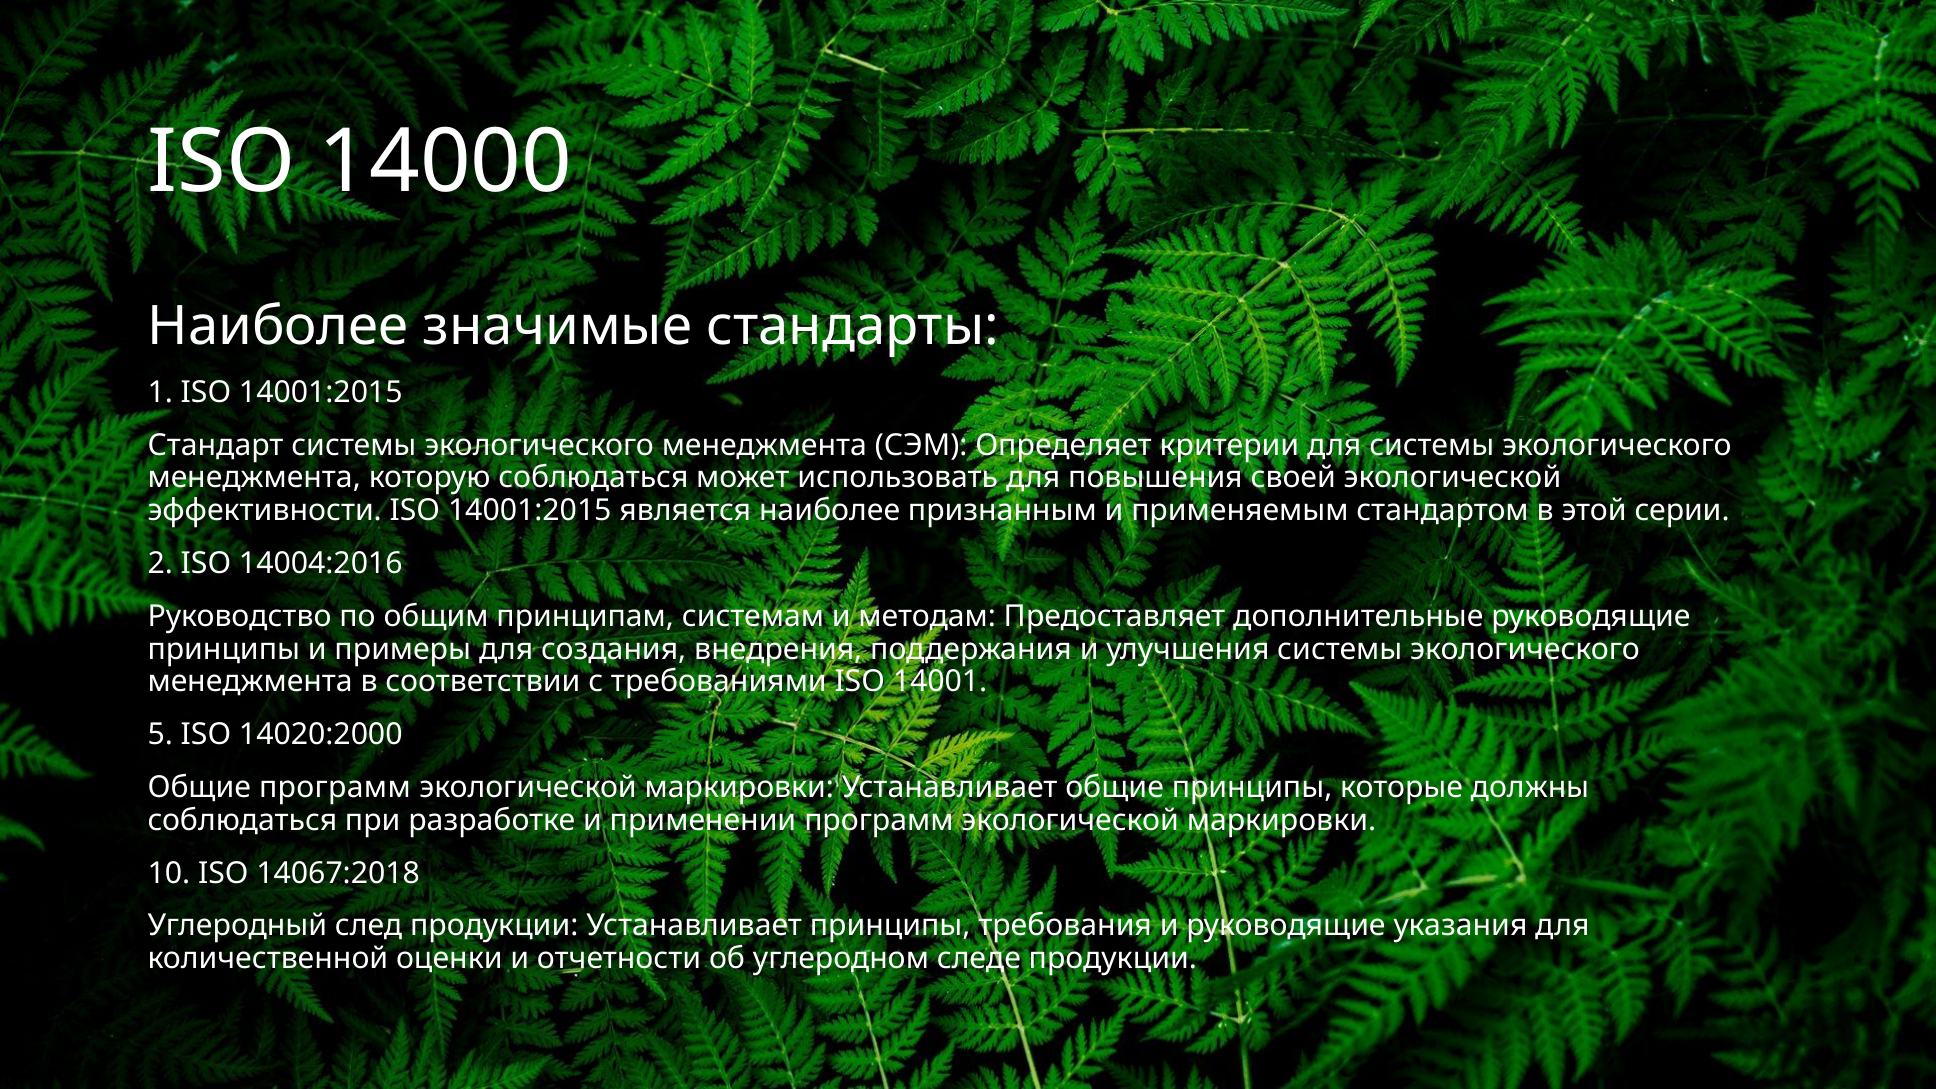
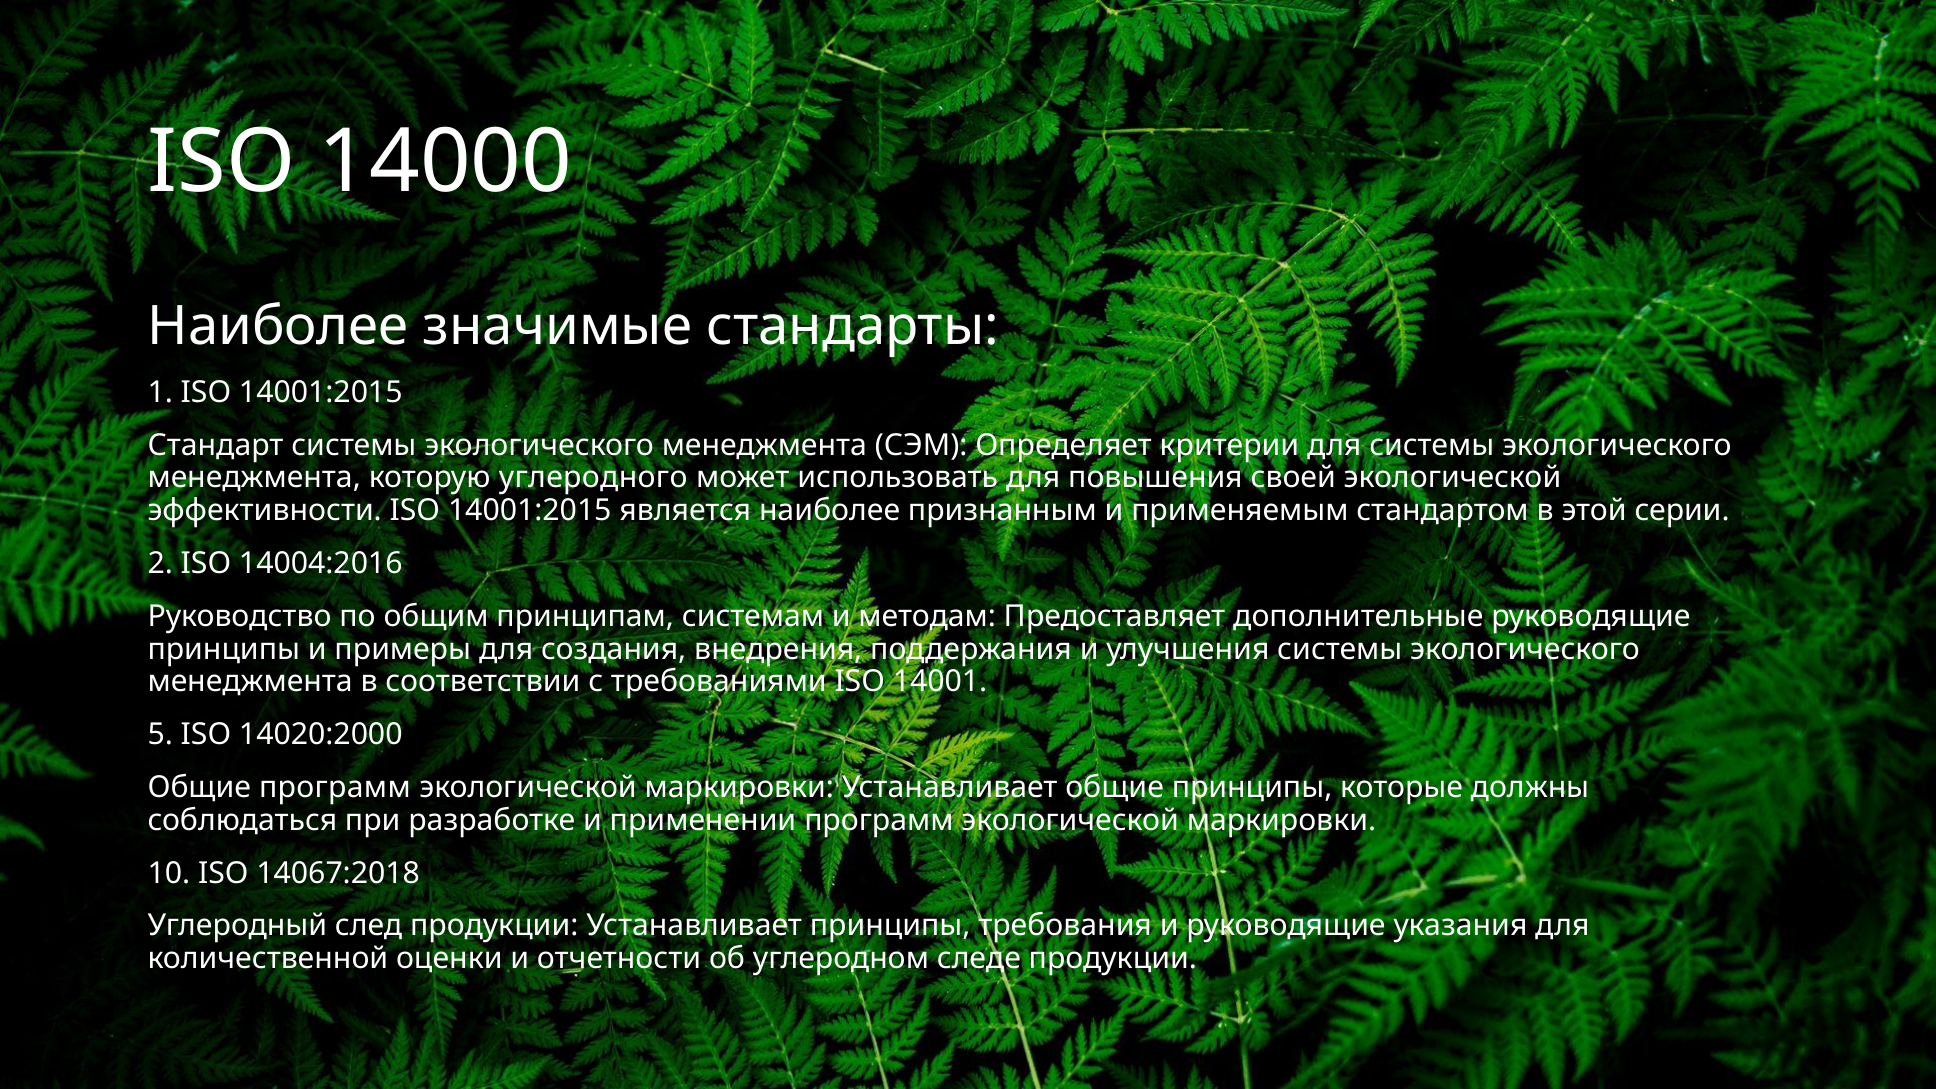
которую соблюдаться: соблюдаться -> углеродного (593, 478)
